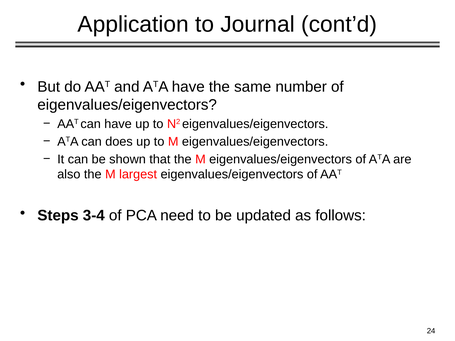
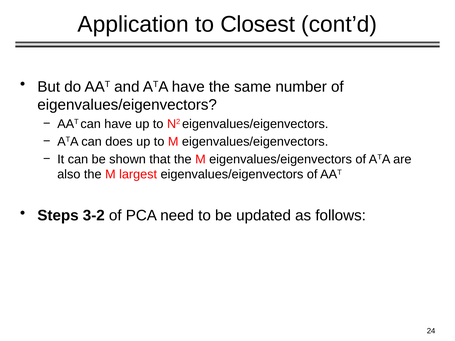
Journal: Journal -> Closest (258, 24)
3-4: 3-4 -> 3-2 (94, 216)
